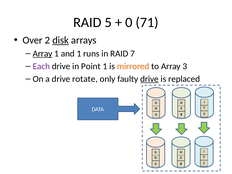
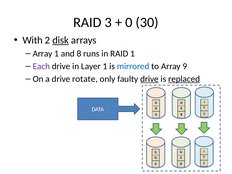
5: 5 -> 3 (108, 22)
71: 71 -> 30 (147, 22)
Over: Over -> With (33, 40)
Array underline: present -> none (43, 54)
and 1: 1 -> 8 (79, 54)
RAID 7: 7 -> 1 (133, 54)
Point: Point -> Layer (91, 66)
mirrored colour: orange -> blue (133, 66)
3: 3 -> 9 (185, 66)
replaced underline: none -> present (184, 79)
